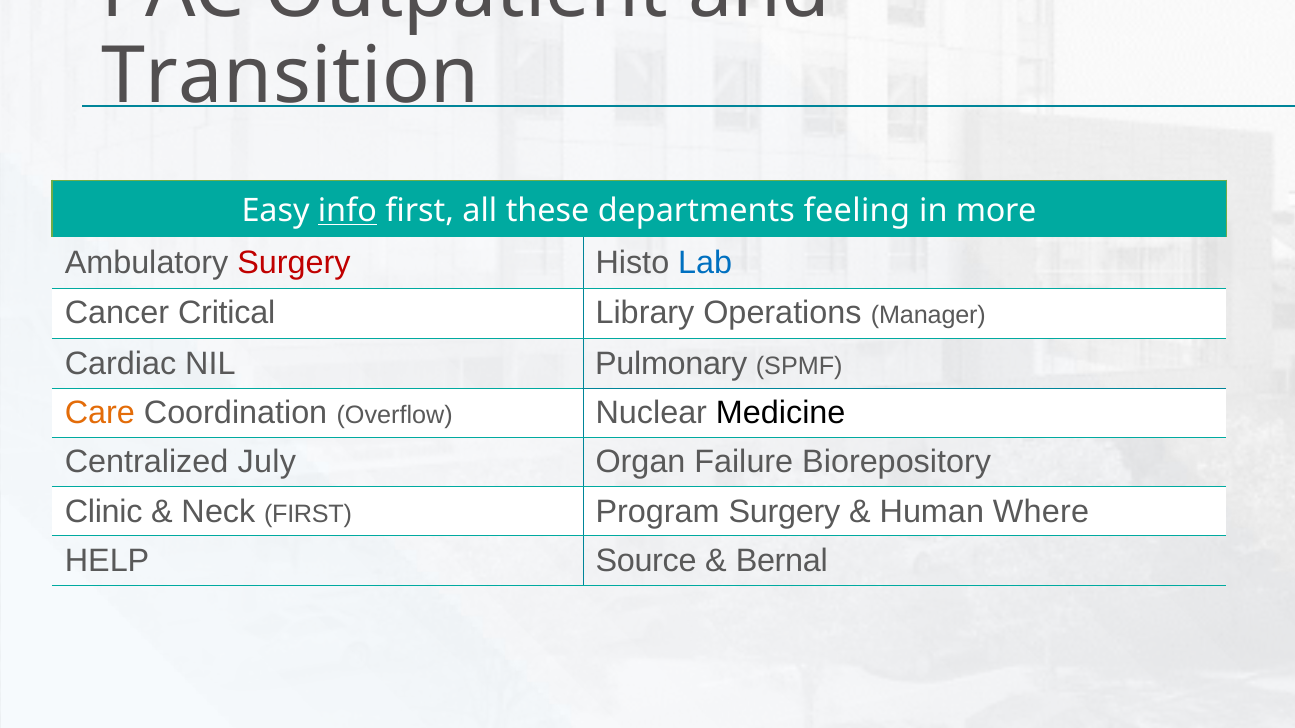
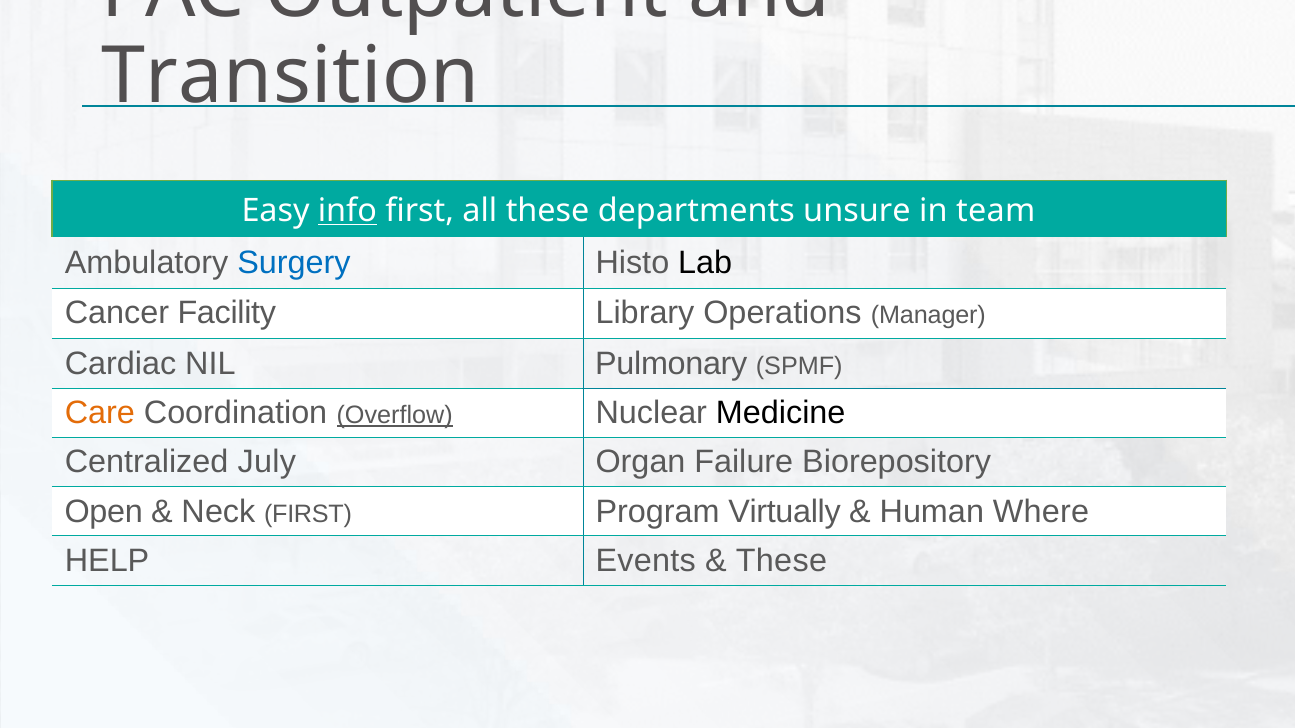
feeling: feeling -> unsure (857, 211)
more: more -> team (996, 211)
Surgery colour: red -> blue (294, 263)
Lab colour: blue -> black (705, 263)
Critical: Critical -> Facility (227, 313)
Overflow underline: none -> present (395, 416)
Clinic: Clinic -> Open (104, 512)
Program Surgery: Surgery -> Virtually (785, 512)
Source: Source -> Events (646, 561)
Bernal: Bernal -> These (781, 561)
